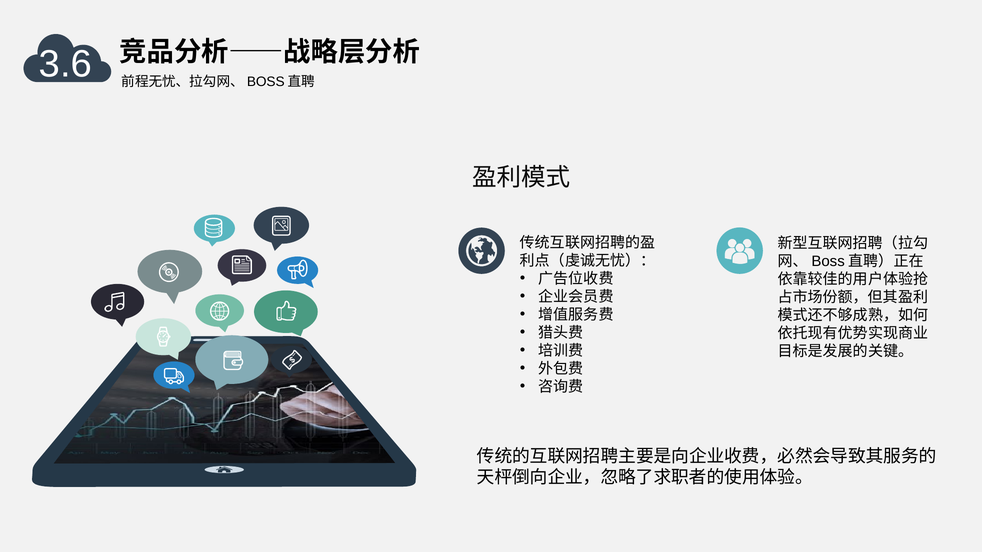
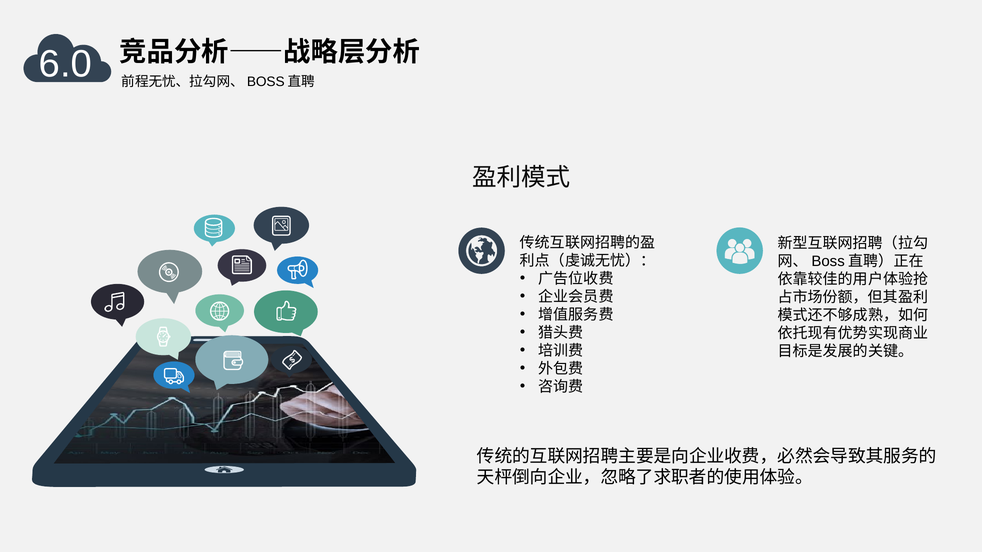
3.6: 3.6 -> 6.0 (65, 64)
